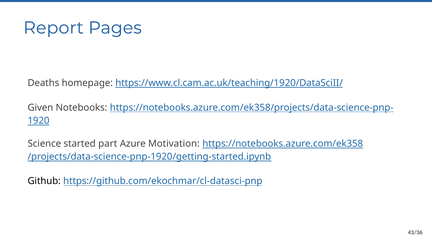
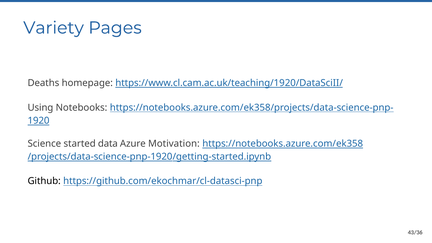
Report: Report -> Variety (54, 28)
Given: Given -> Using (40, 108)
part: part -> data (108, 144)
